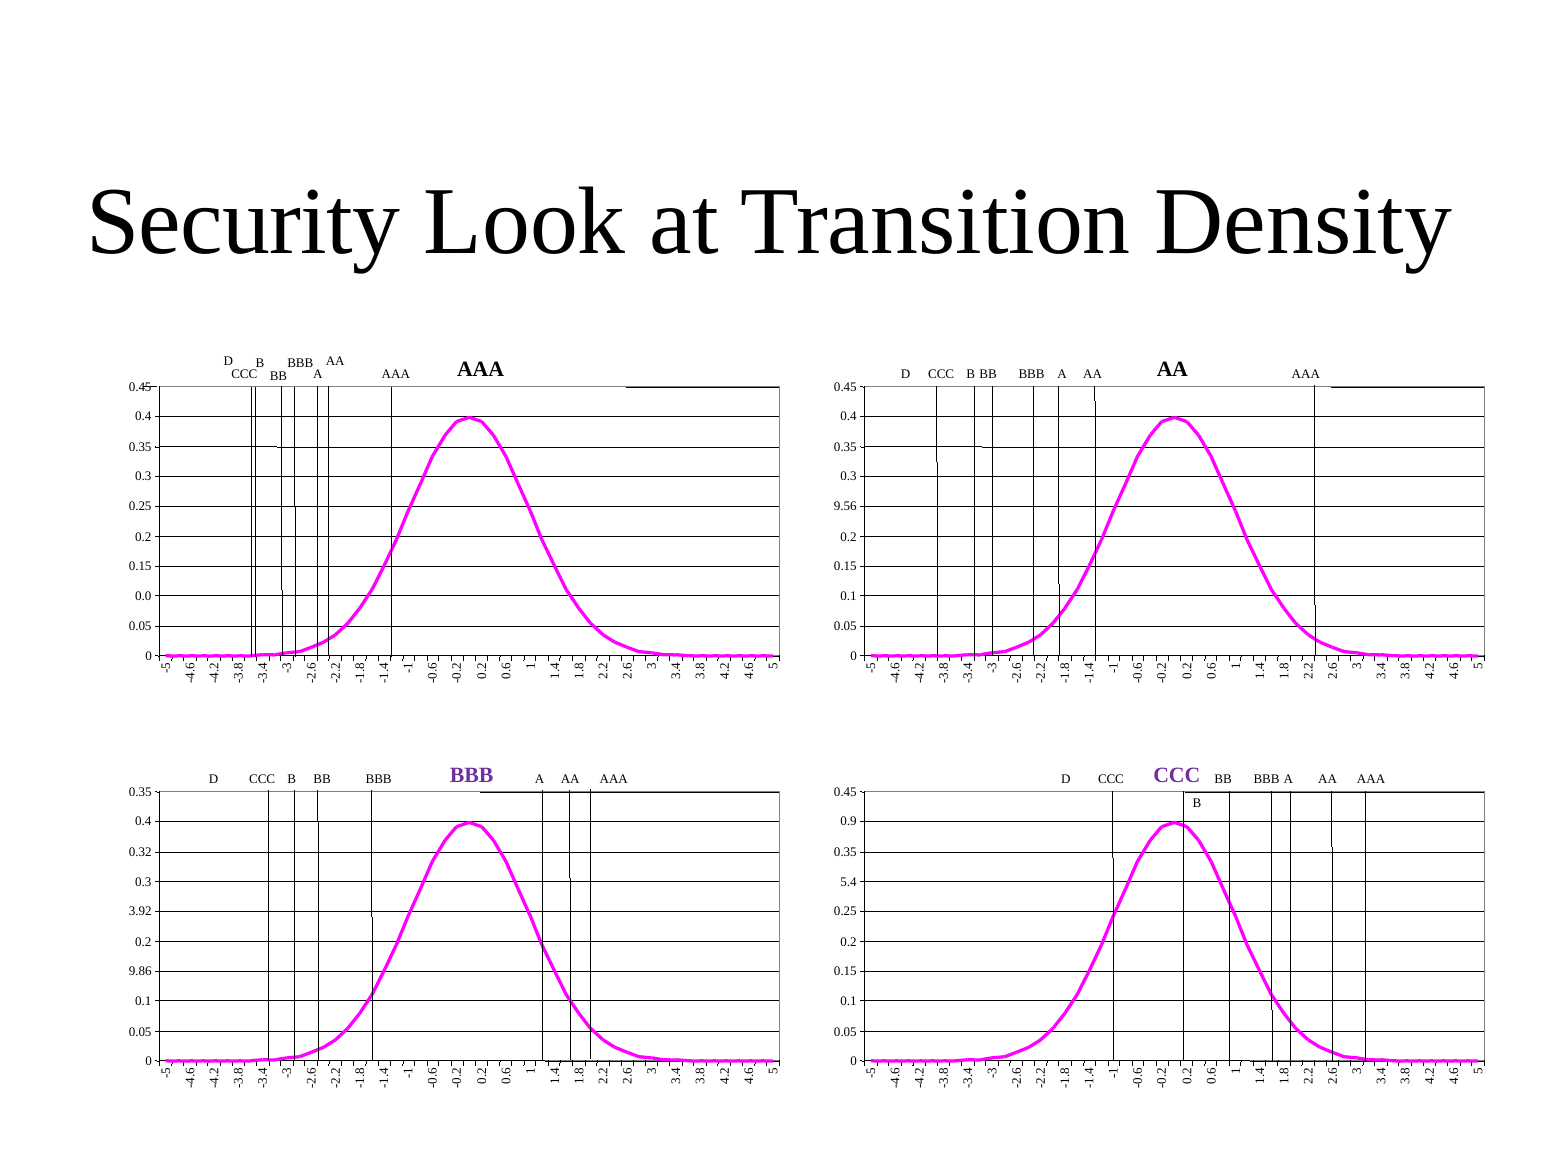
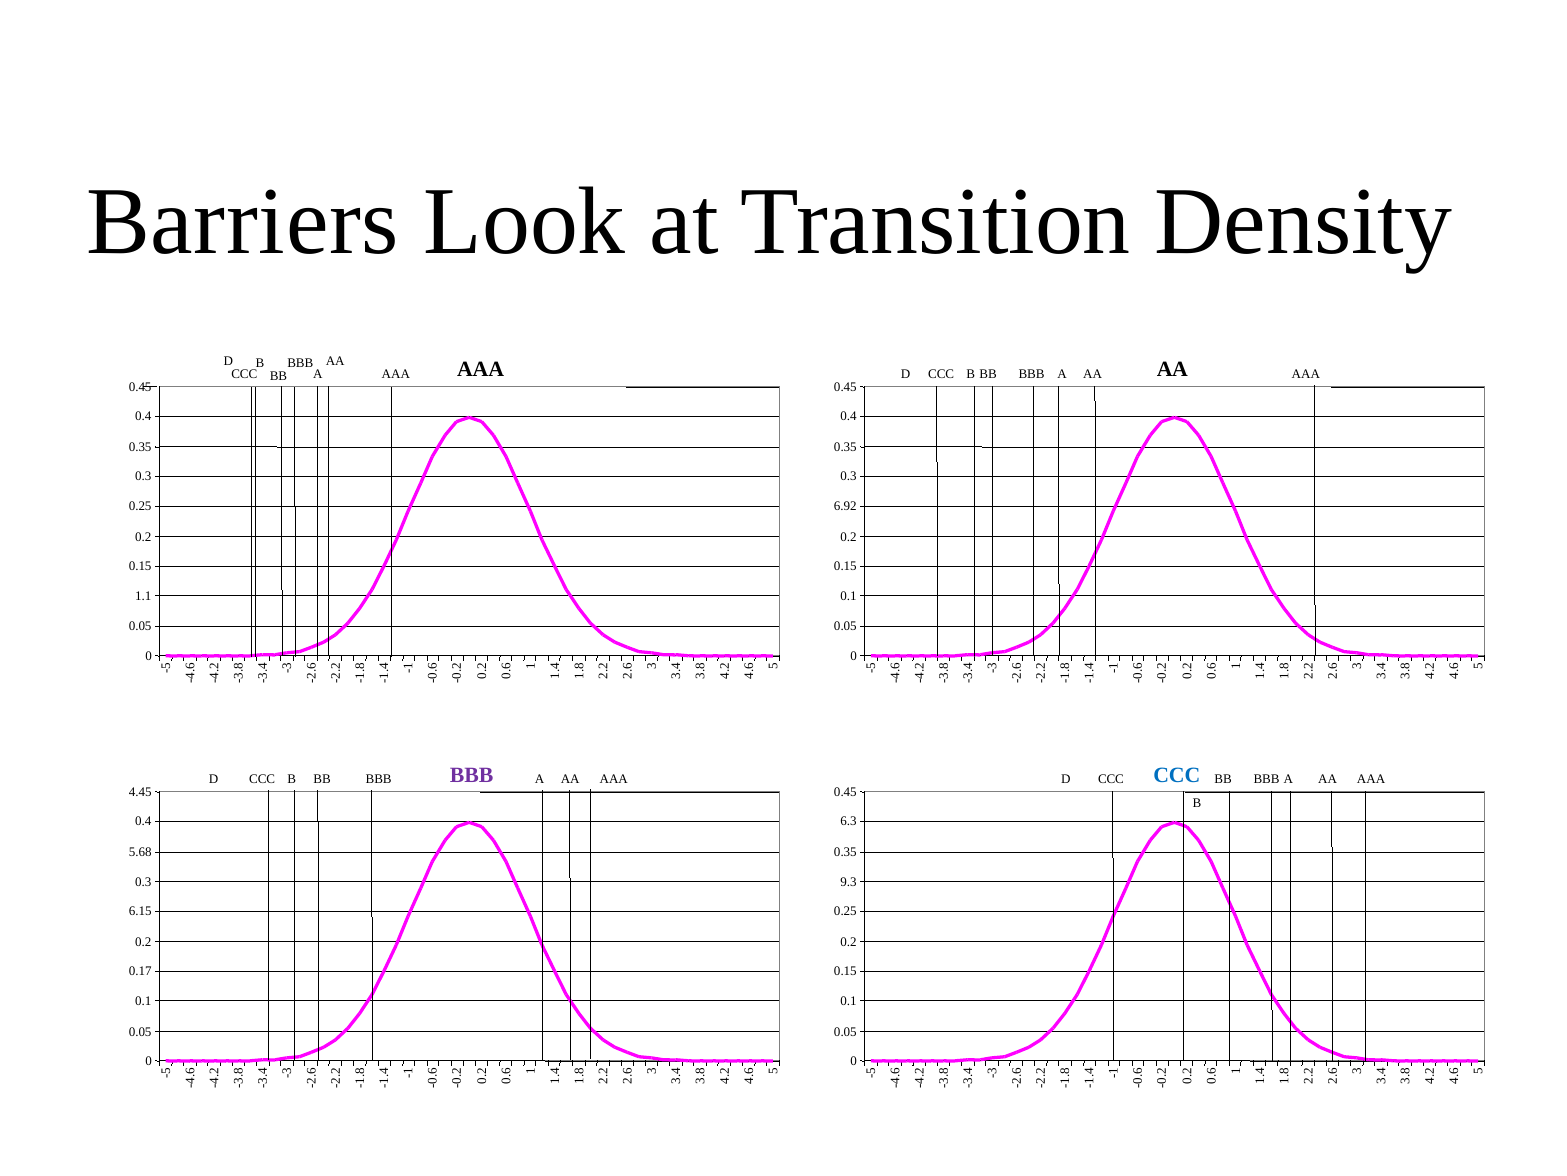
Security: Security -> Barriers (243, 222)
9.56: 9.56 -> 6.92 (845, 506)
0.0: 0.0 -> 1.1 (143, 596)
CCC colour: purple -> blue (1177, 774)
0.35: 0.35 -> 4.45 (140, 792)
0.9: 0.9 -> 6.3 (848, 821)
0.32: 0.32 -> 5.68 (140, 852)
5.4: 5.4 -> 9.3 (848, 881)
3.92: 3.92 -> 6.15 (140, 911)
9.86: 9.86 -> 0.17 (140, 971)
